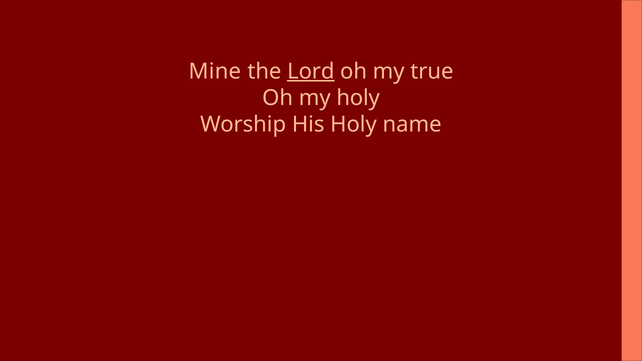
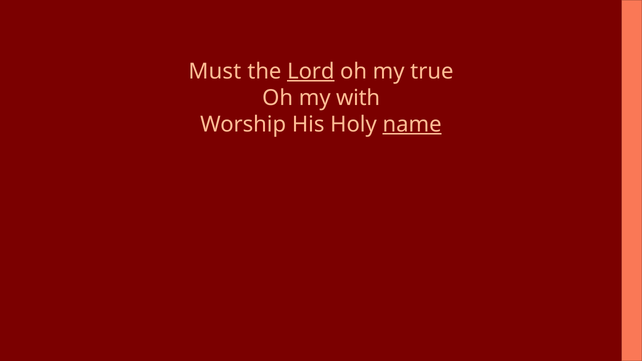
Mine: Mine -> Must (215, 71)
my holy: holy -> with (358, 98)
name underline: none -> present (412, 124)
